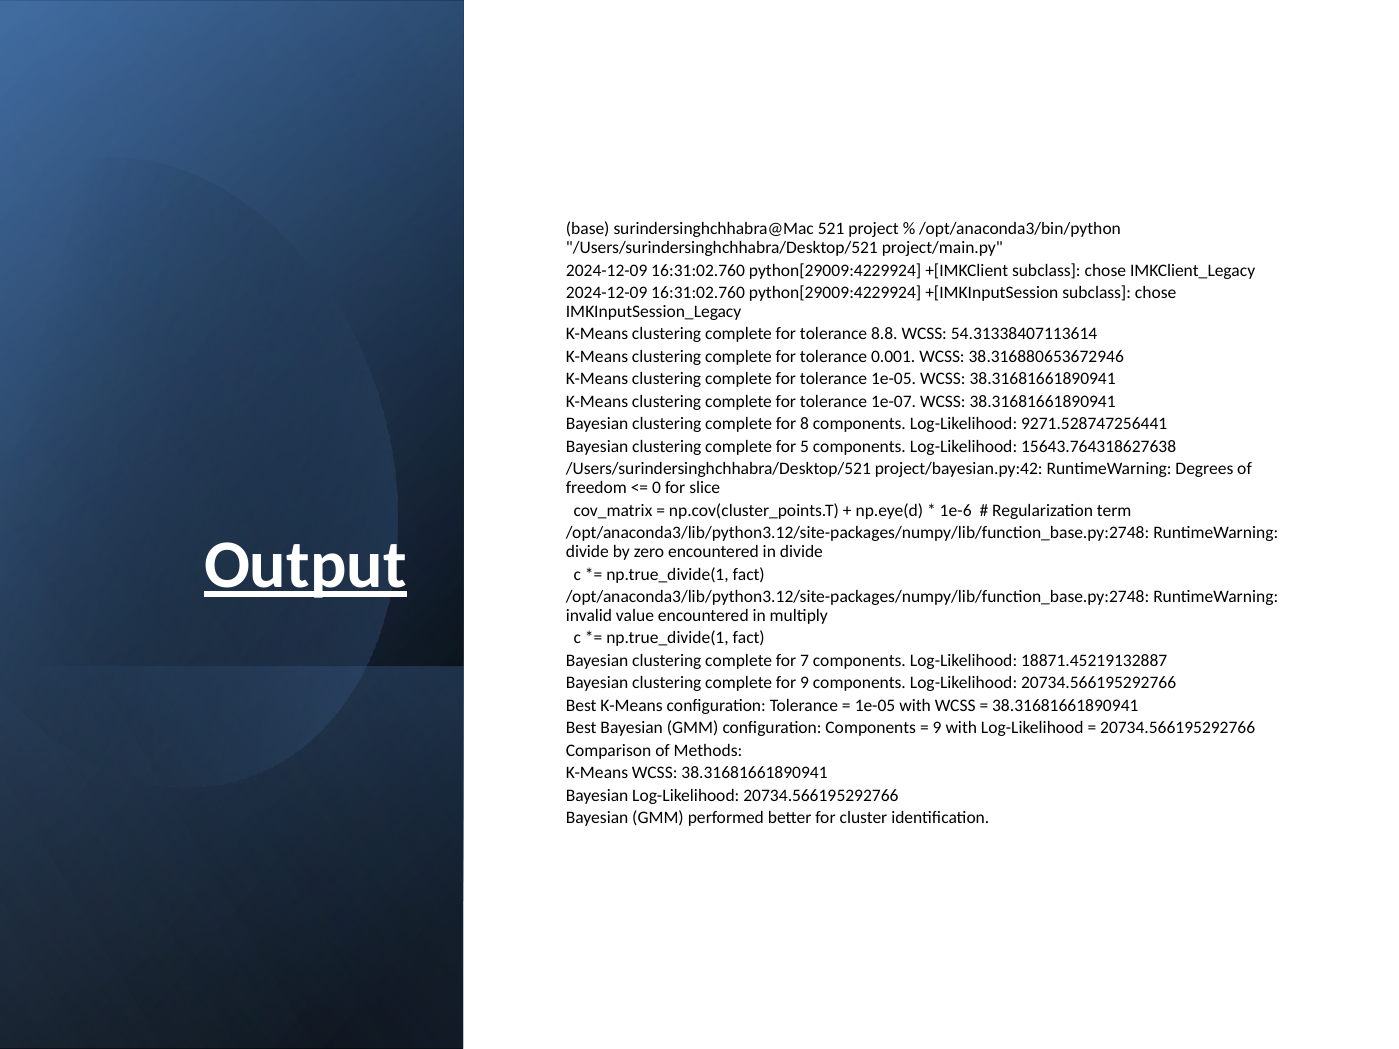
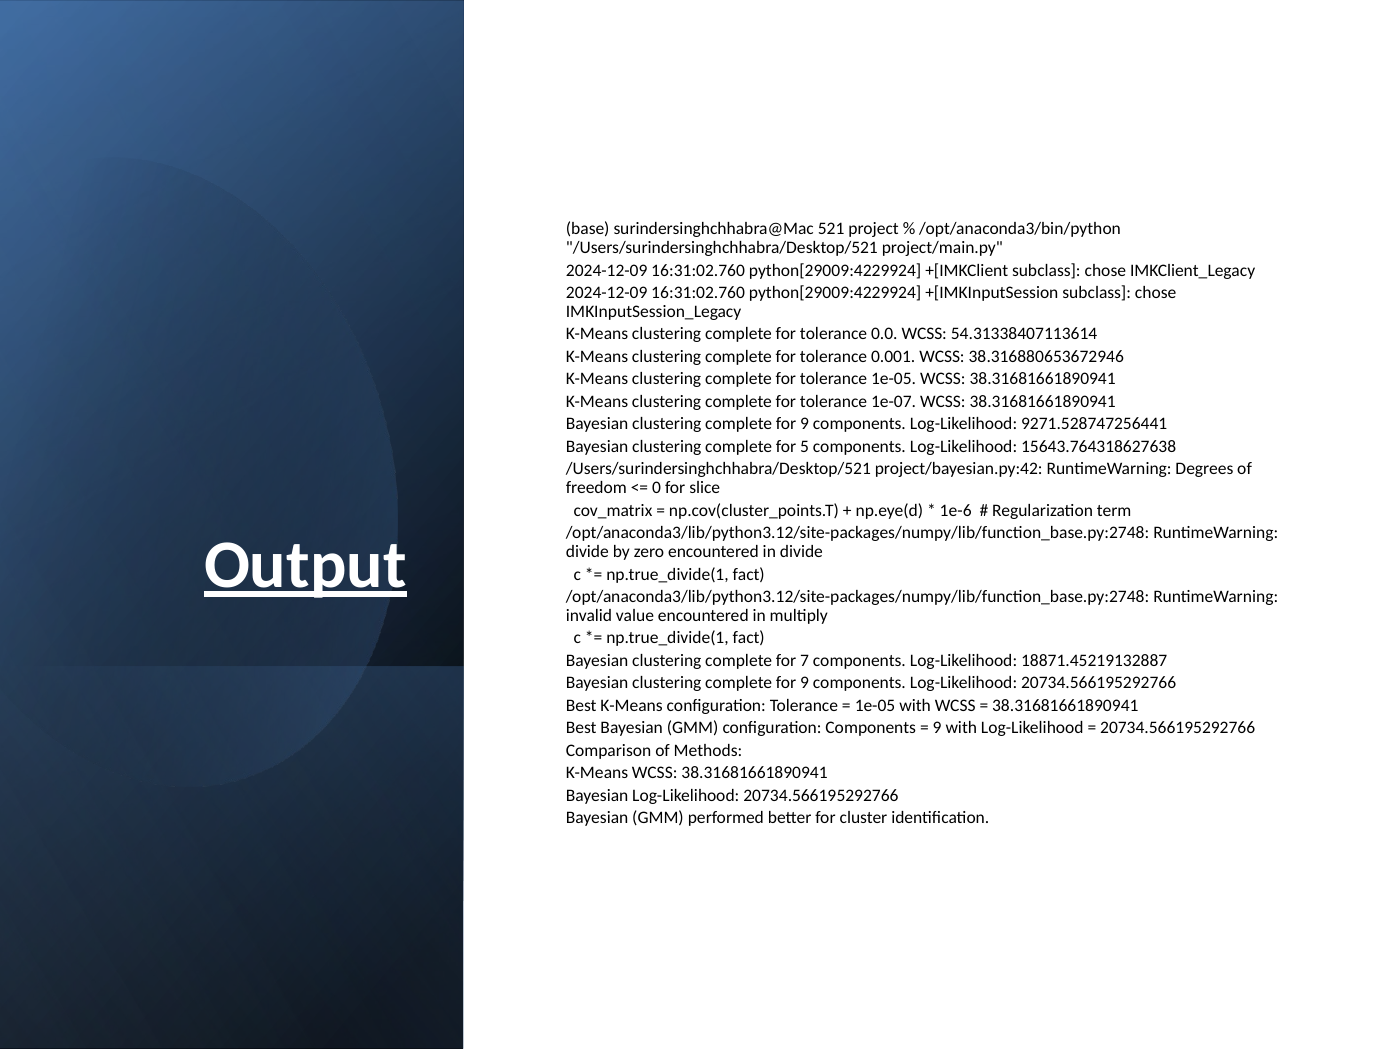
8.8: 8.8 -> 0.0 (884, 334)
8: 8 -> 9 (805, 424)
